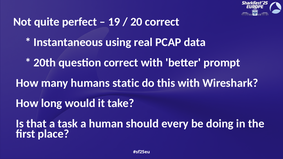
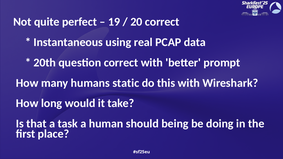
every: every -> being (175, 124)
